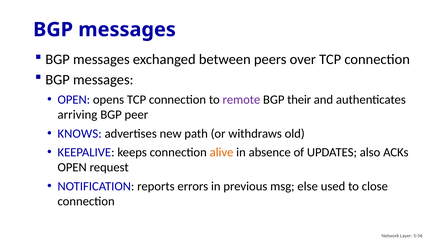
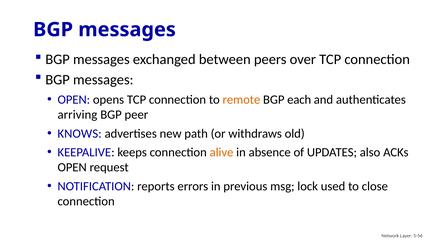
remote colour: purple -> orange (241, 100)
their: their -> each (299, 100)
else: else -> lock (308, 186)
